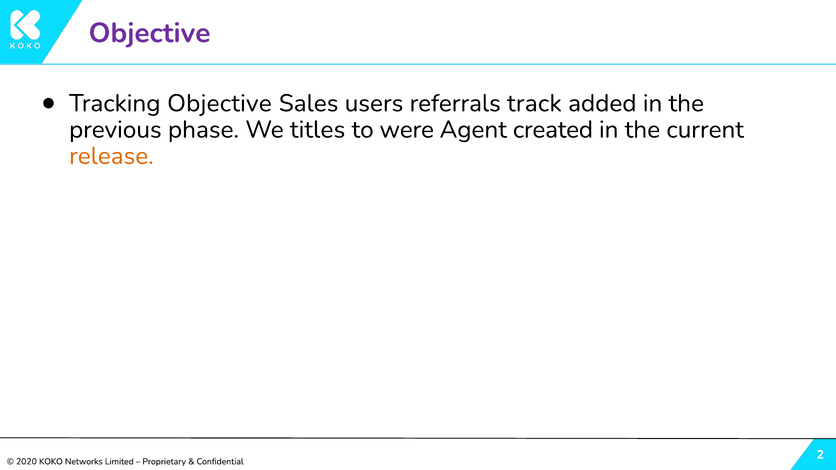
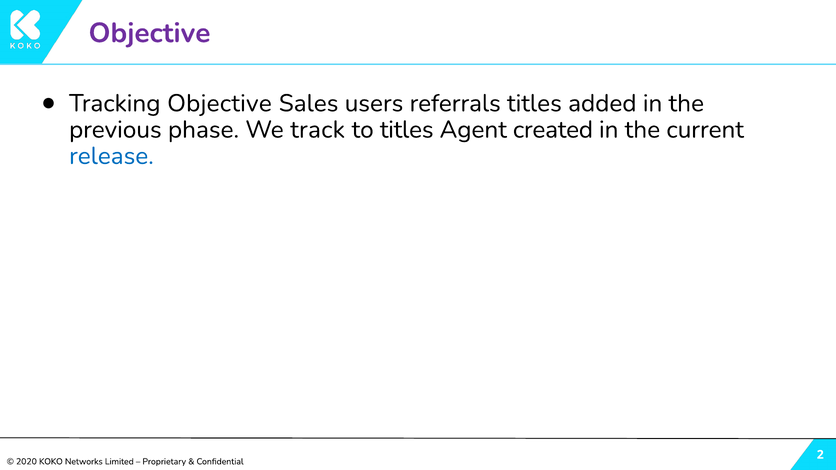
referrals track: track -> titles (534, 103)
titles: titles -> track (318, 130)
to were: were -> titles (407, 130)
release colour: orange -> blue (111, 156)
